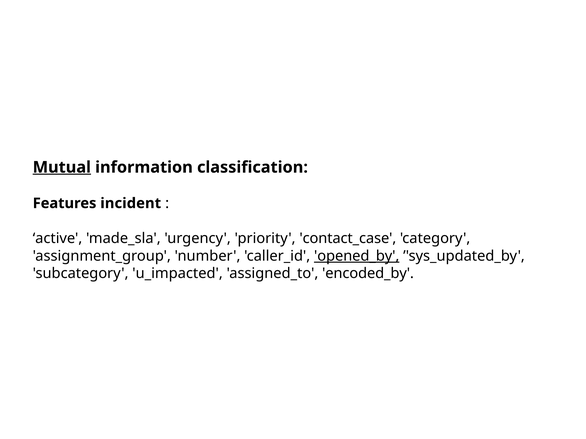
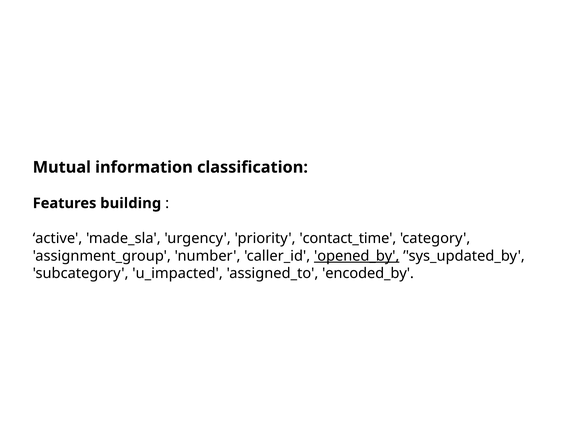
Mutual underline: present -> none (62, 167)
incident: incident -> building (131, 203)
contact_case: contact_case -> contact_time (348, 239)
